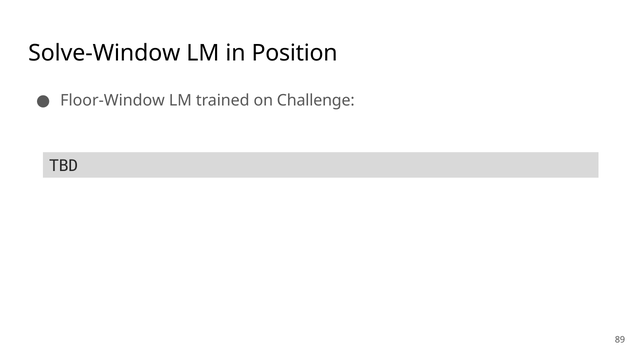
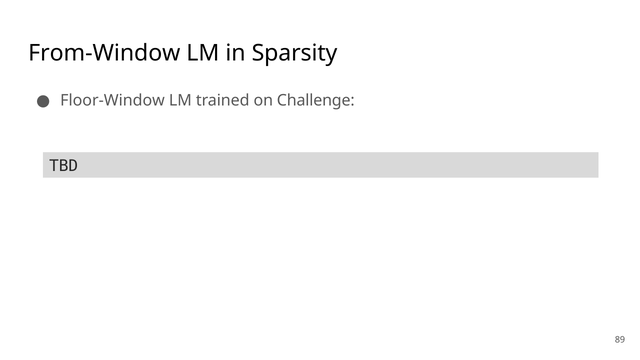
Solve-Window: Solve-Window -> From-Window (104, 53)
Position: Position -> Sparsity (295, 53)
